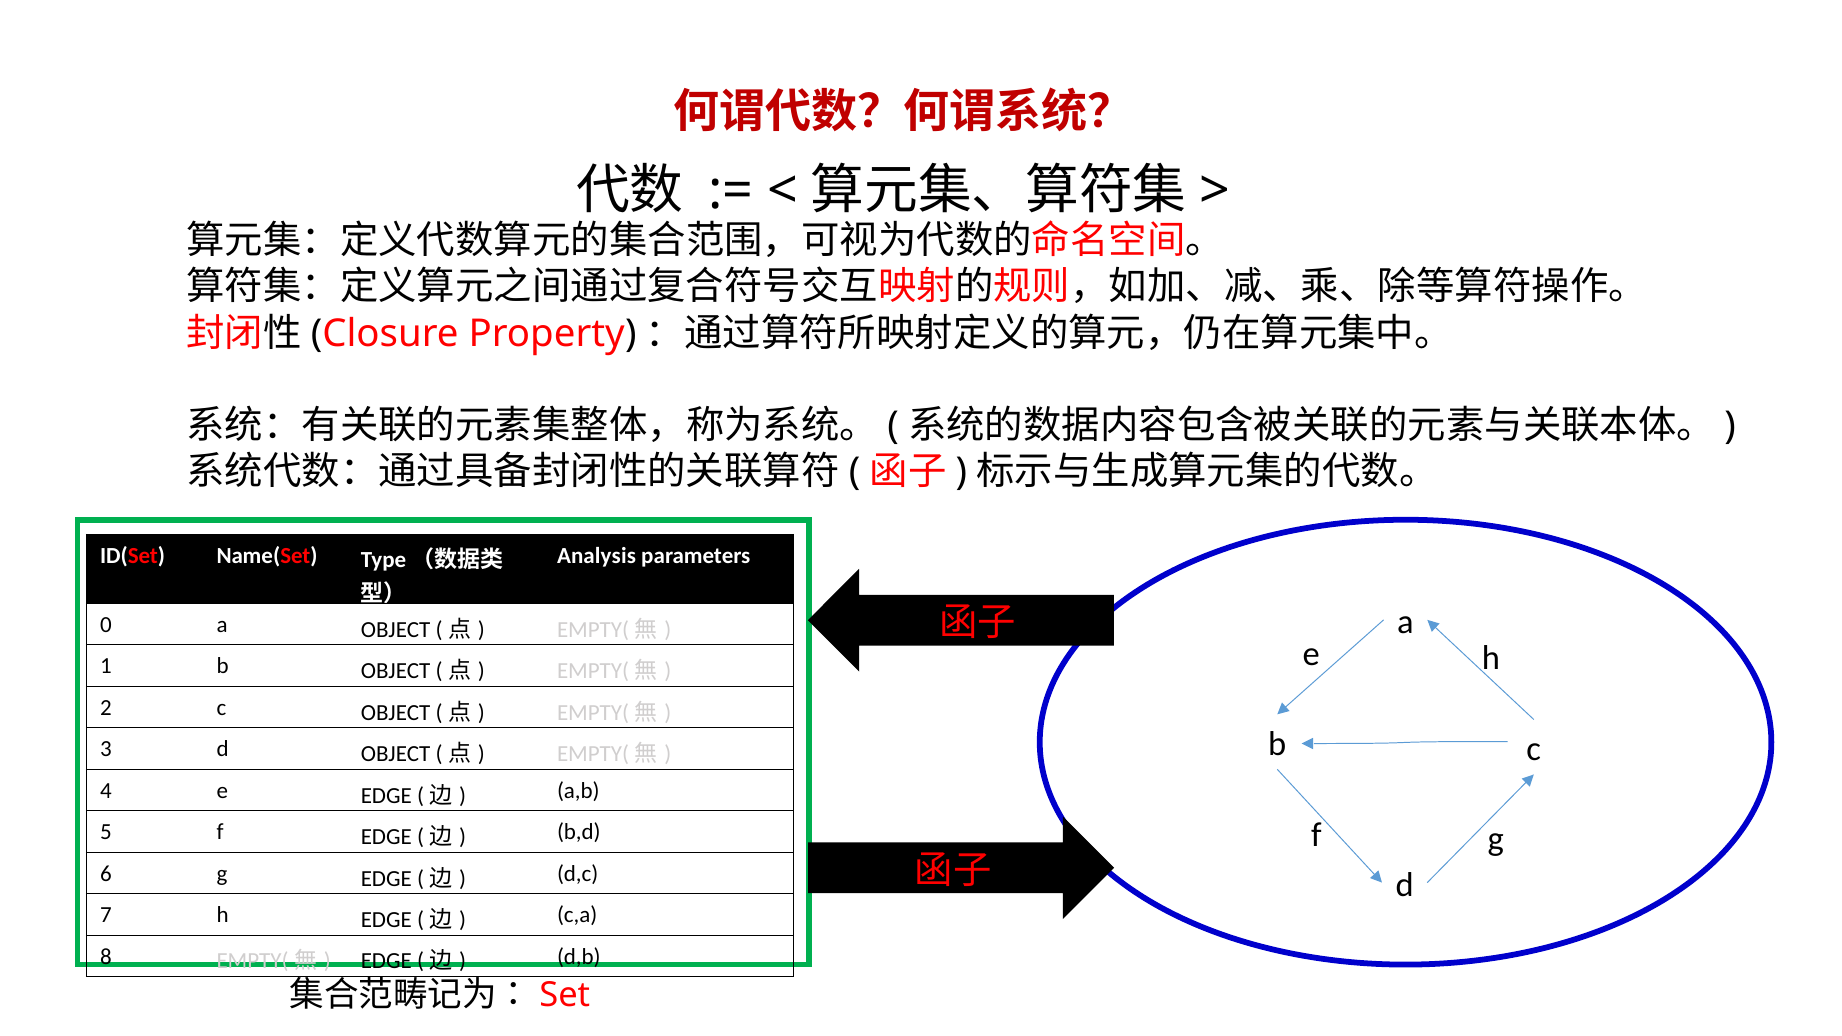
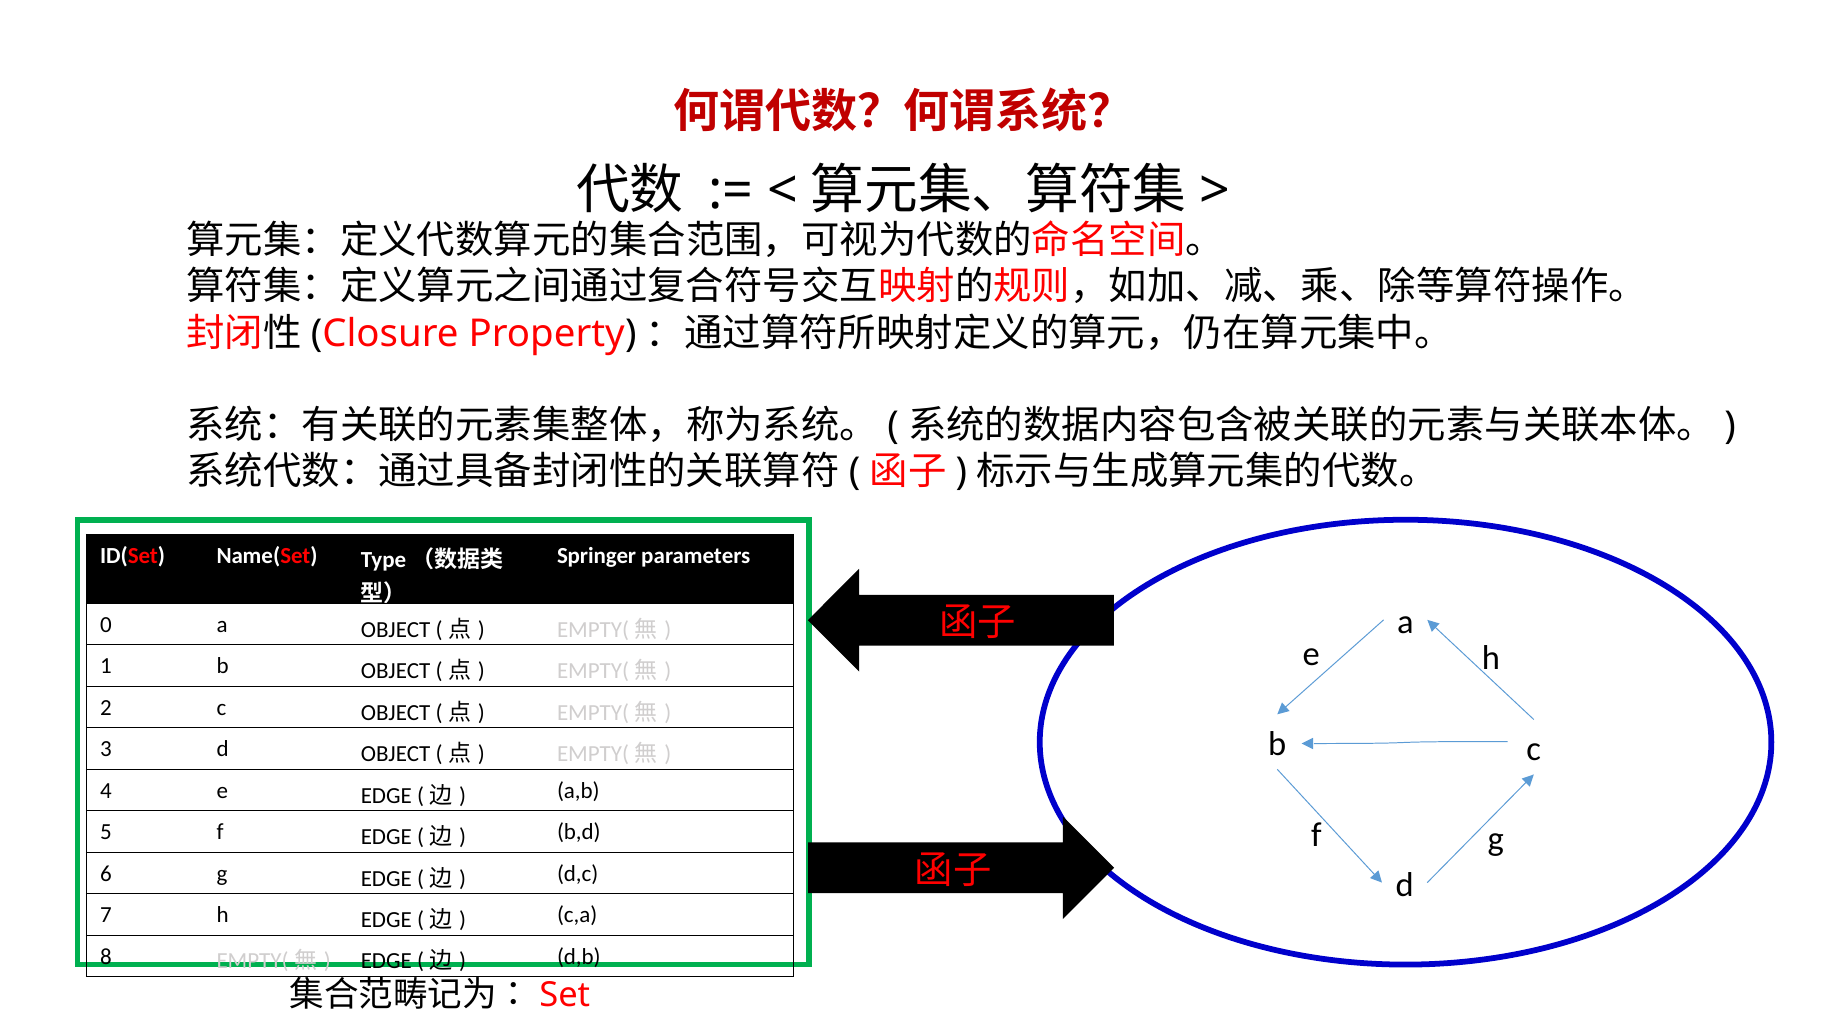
Analysis: Analysis -> Springer (597, 555)
